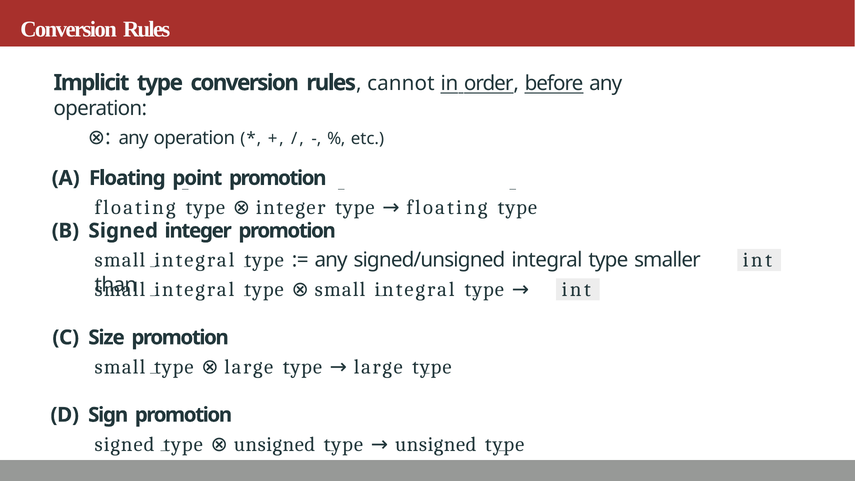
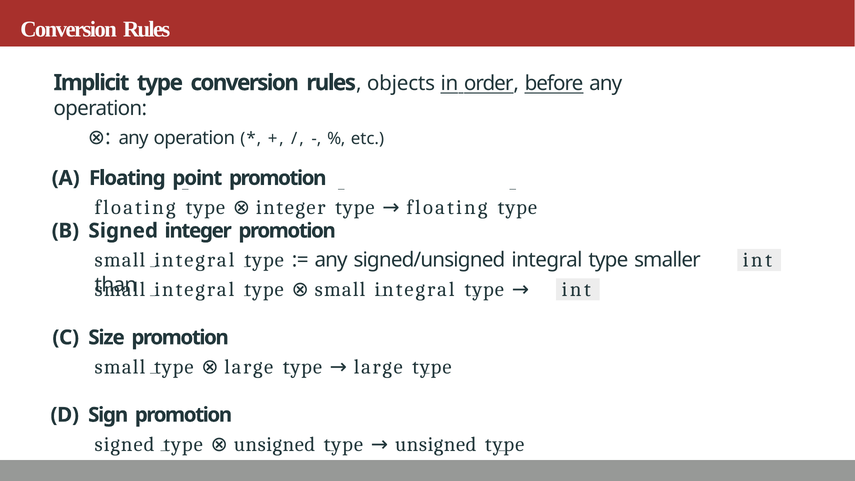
cannot: cannot -> objects (401, 83)
